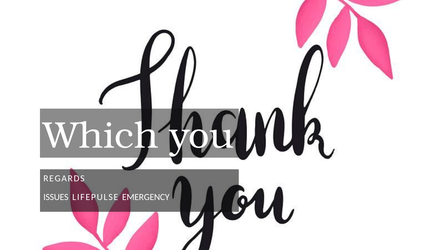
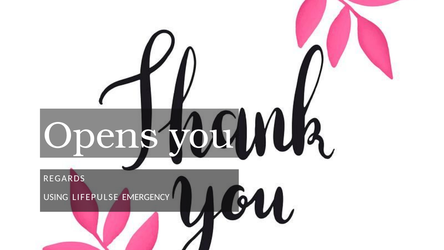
Which: Which -> Opens (101, 136)
ISSUES: ISSUES -> USING (56, 197)
